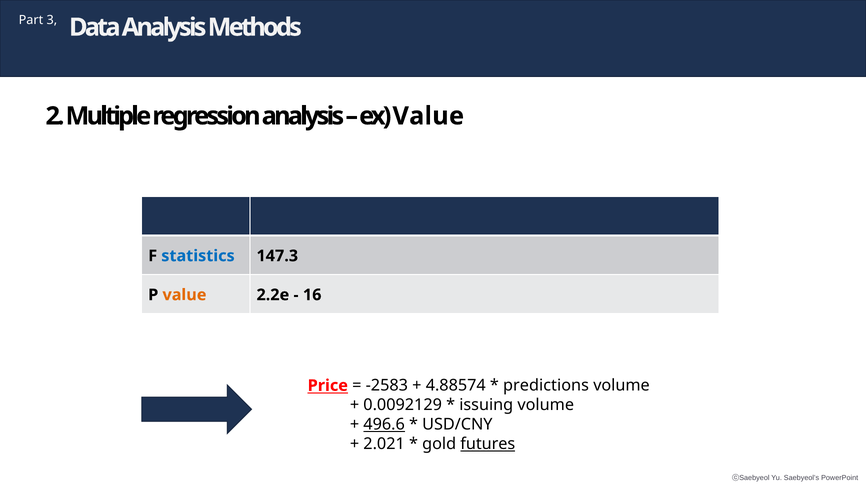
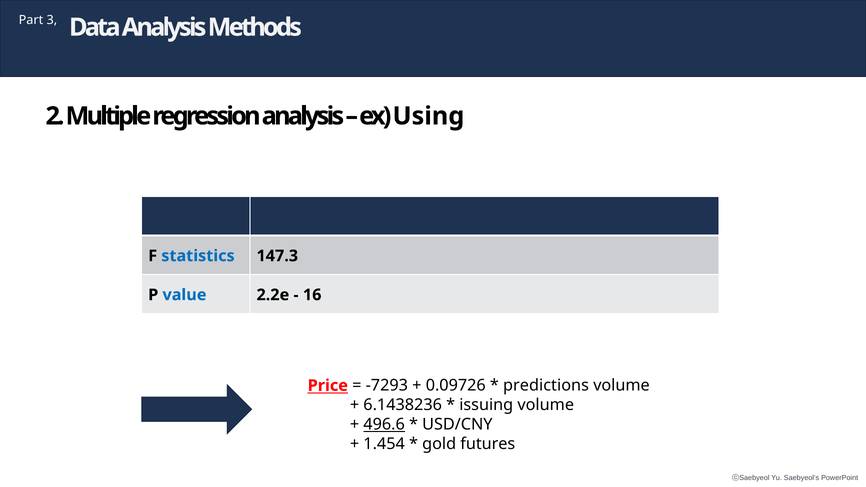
ex Value: Value -> Using (428, 116)
value colour: orange -> blue (184, 295)
-2583: -2583 -> -7293 (387, 386)
4.88574: 4.88574 -> 0.09726 (456, 386)
0.0092129: 0.0092129 -> 6.1438236 (403, 405)
2.021: 2.021 -> 1.454 (384, 444)
futures underline: present -> none (488, 444)
